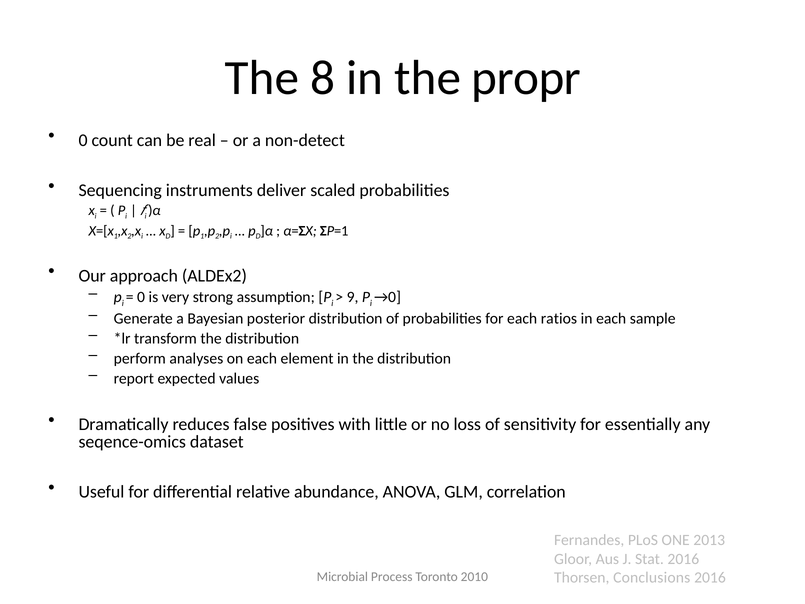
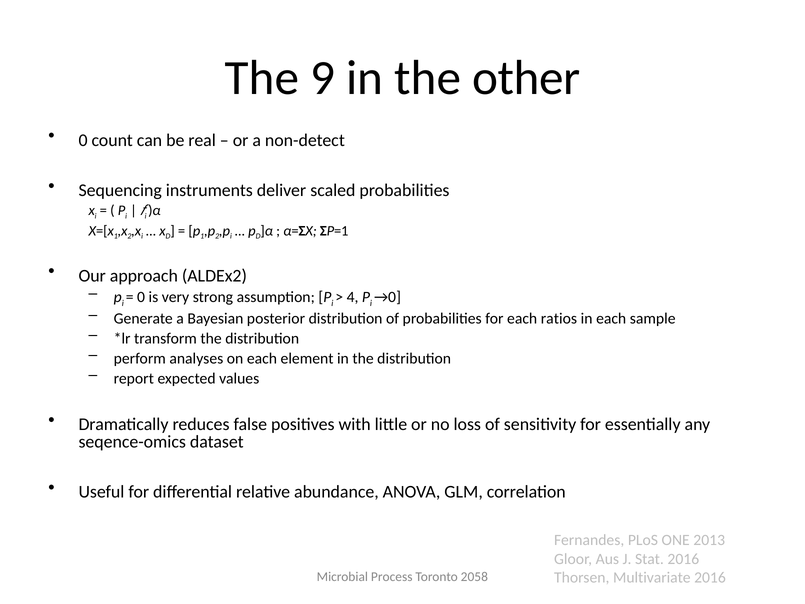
8: 8 -> 9 (323, 78)
propr: propr -> other (526, 78)
9: 9 -> 4 (353, 297)
2010: 2010 -> 2058 (474, 576)
Conclusions: Conclusions -> Multivariate (652, 578)
